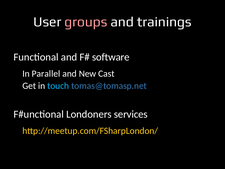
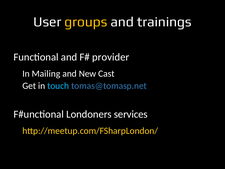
groups colour: pink -> yellow (86, 22)
software: software -> provider (111, 57)
Parallel: Parallel -> Mailing (46, 74)
